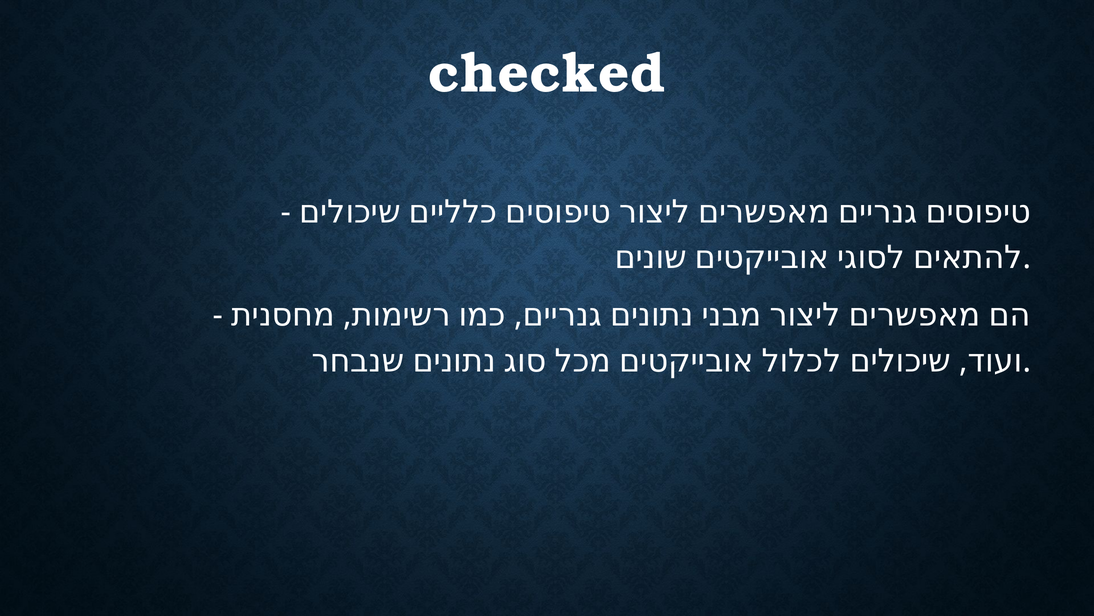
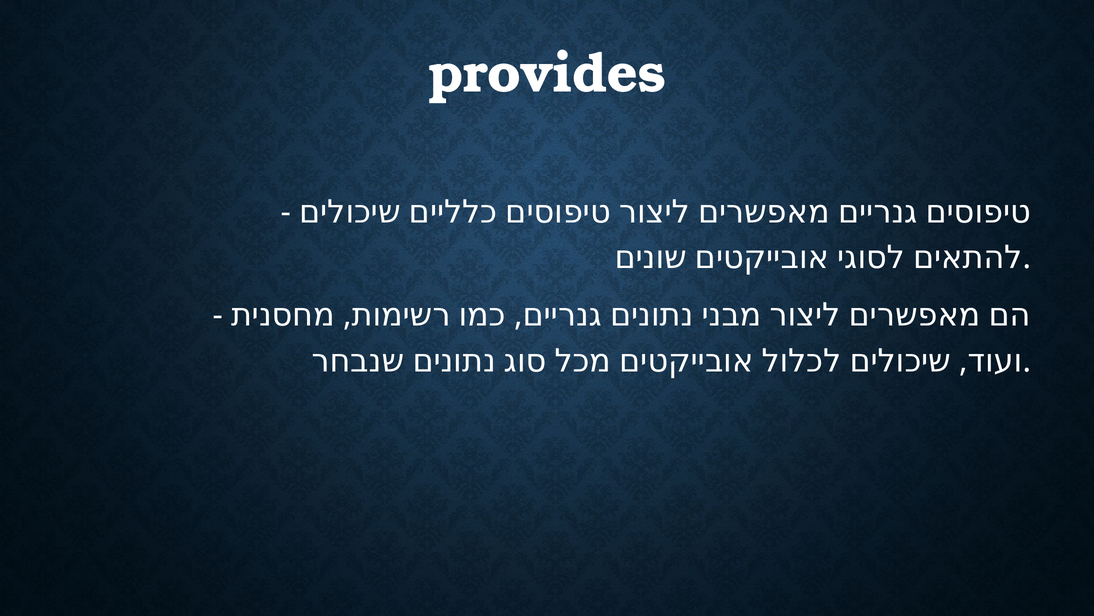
checked: checked -> provides (547, 74)
